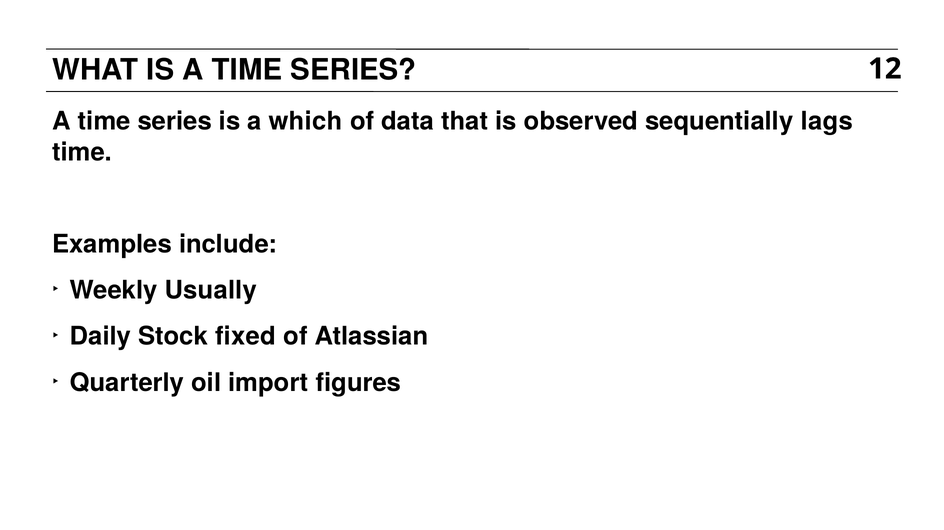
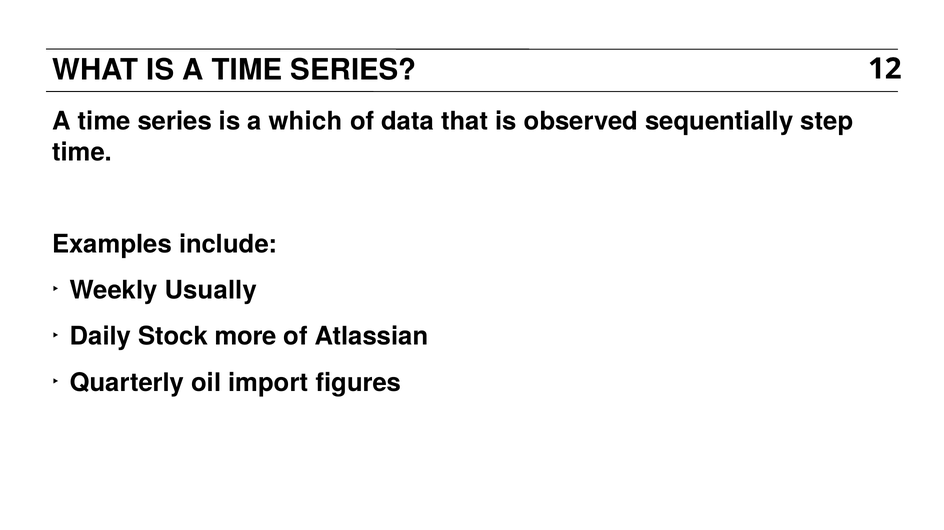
lags: lags -> step (827, 121)
fixed: fixed -> more (246, 337)
